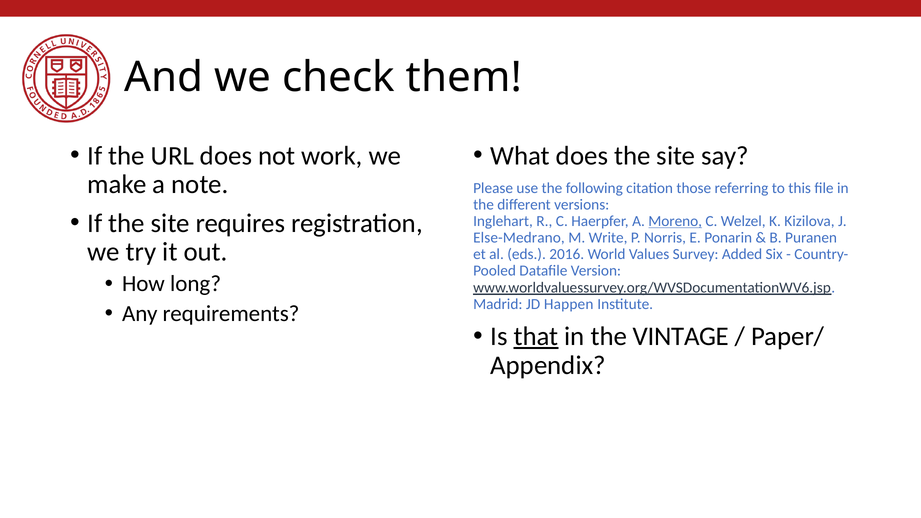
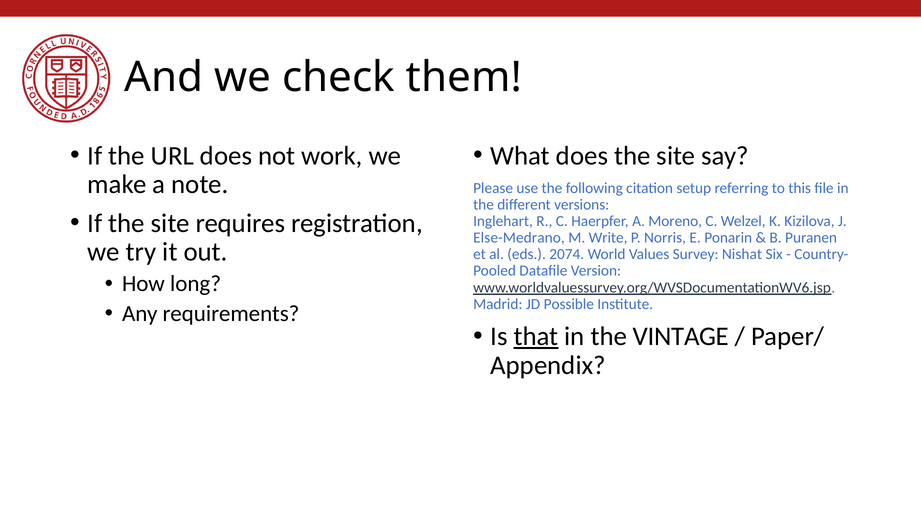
those: those -> setup (694, 188)
Moreno underline: present -> none (675, 221)
2016: 2016 -> 2074 (567, 254)
Added: Added -> Nishat (742, 254)
Happen: Happen -> Possible (569, 304)
